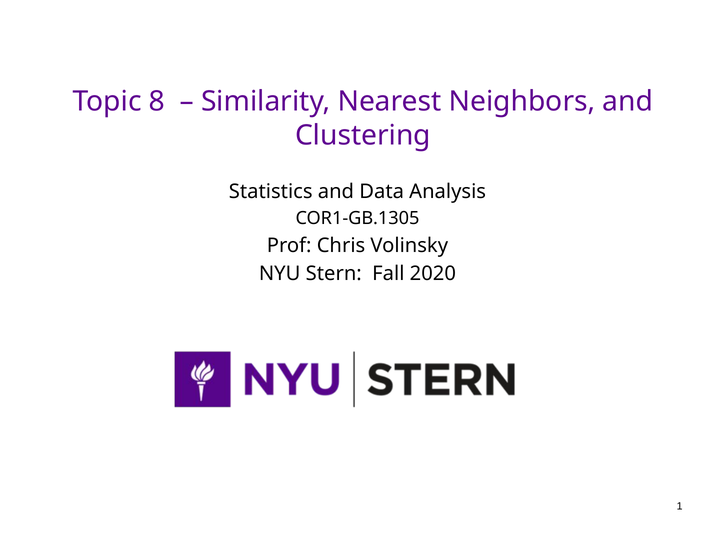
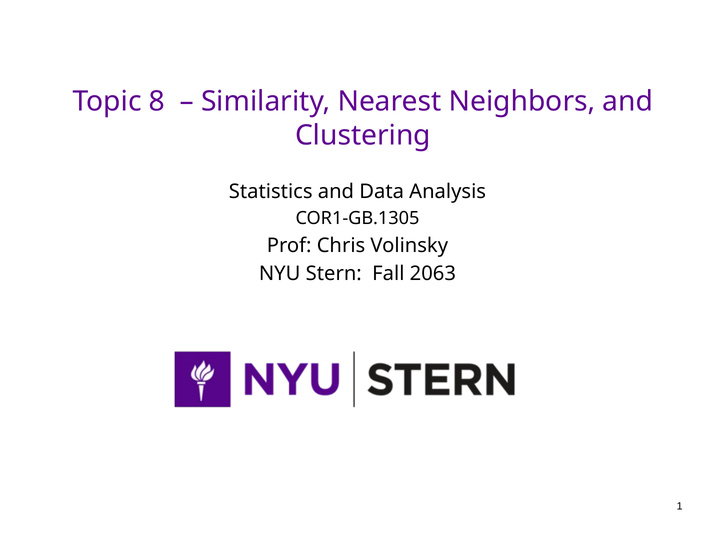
2020: 2020 -> 2063 (433, 274)
